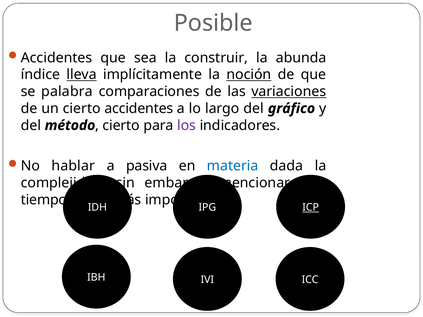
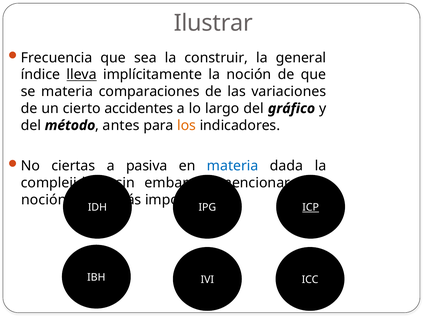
Posible: Posible -> Ilustrar (213, 23)
Accidentes: Accidentes -> Frecuencia (57, 58)
abunda: abunda -> general (301, 58)
noción underline: present -> none (249, 75)
se palabra: palabra -> materia (67, 92)
variaciones underline: present -> none (289, 92)
cierto: cierto -> antes (121, 125)
los colour: purple -> orange (187, 125)
hablar: hablar -> ciertas (73, 166)
tiempo: tiempo -> noción (44, 200)
